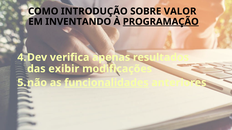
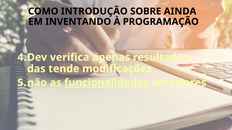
VALOR: VALOR -> AINDA (180, 11)
PROGRAMAÇÃO underline: present -> none (161, 22)
exibir: exibir -> tende (64, 69)
